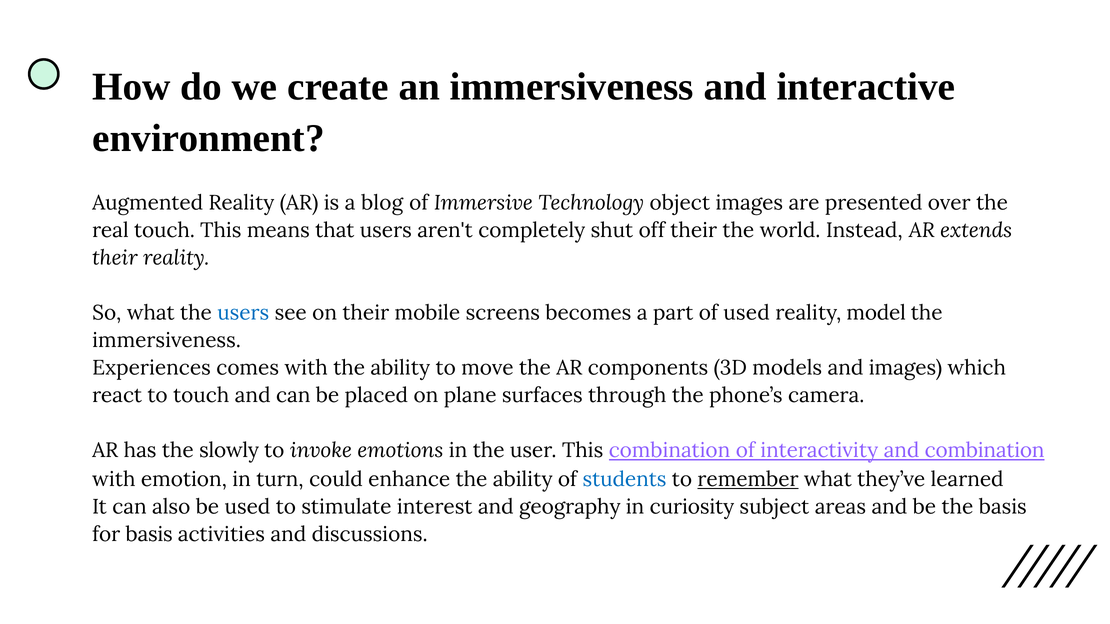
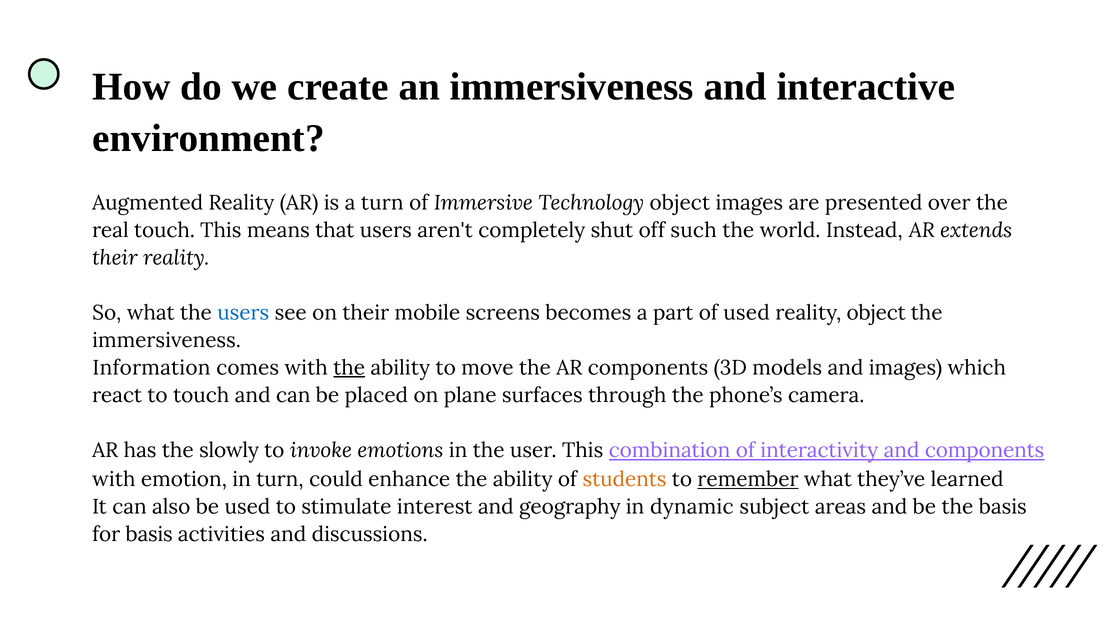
a blog: blog -> turn (382, 203)
off their: their -> such (694, 231)
reality model: model -> object (876, 313)
Experiences: Experiences -> Information (151, 368)
the underline: none -> present (349, 368)
and combination: combination -> components (985, 451)
students colour: blue -> orange (624, 480)
curiosity: curiosity -> dynamic (692, 507)
